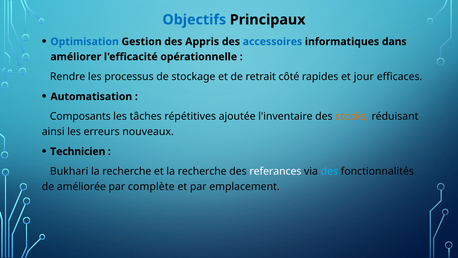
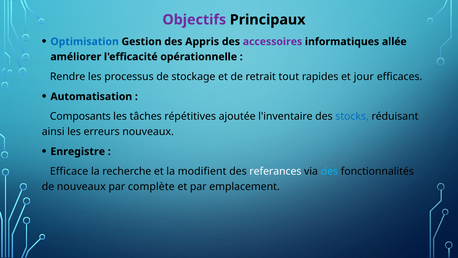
Objectifs colour: blue -> purple (194, 20)
accessoires colour: blue -> purple (272, 42)
dans: dans -> allée (394, 42)
côté: côté -> tout (289, 77)
stocks colour: orange -> blue (352, 116)
Technicien: Technicien -> Enregistre (78, 151)
Bukhari: Bukhari -> Efficace (69, 171)
et la recherche: recherche -> modifient (202, 171)
de améliorée: améliorée -> nouveaux (81, 186)
